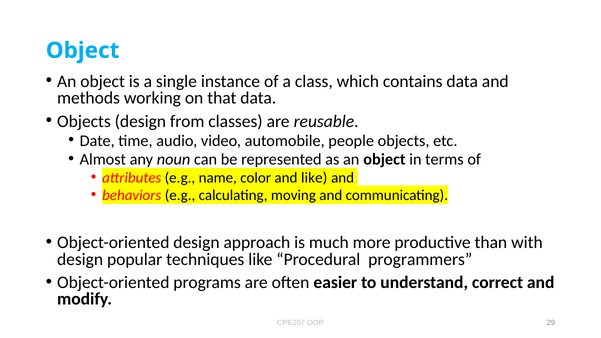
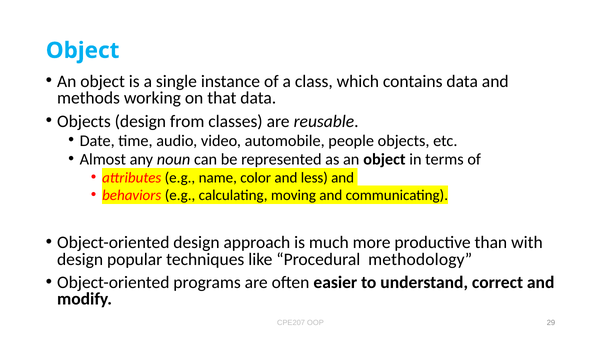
and like: like -> less (314, 178)
programmers: programmers -> methodology (420, 259)
